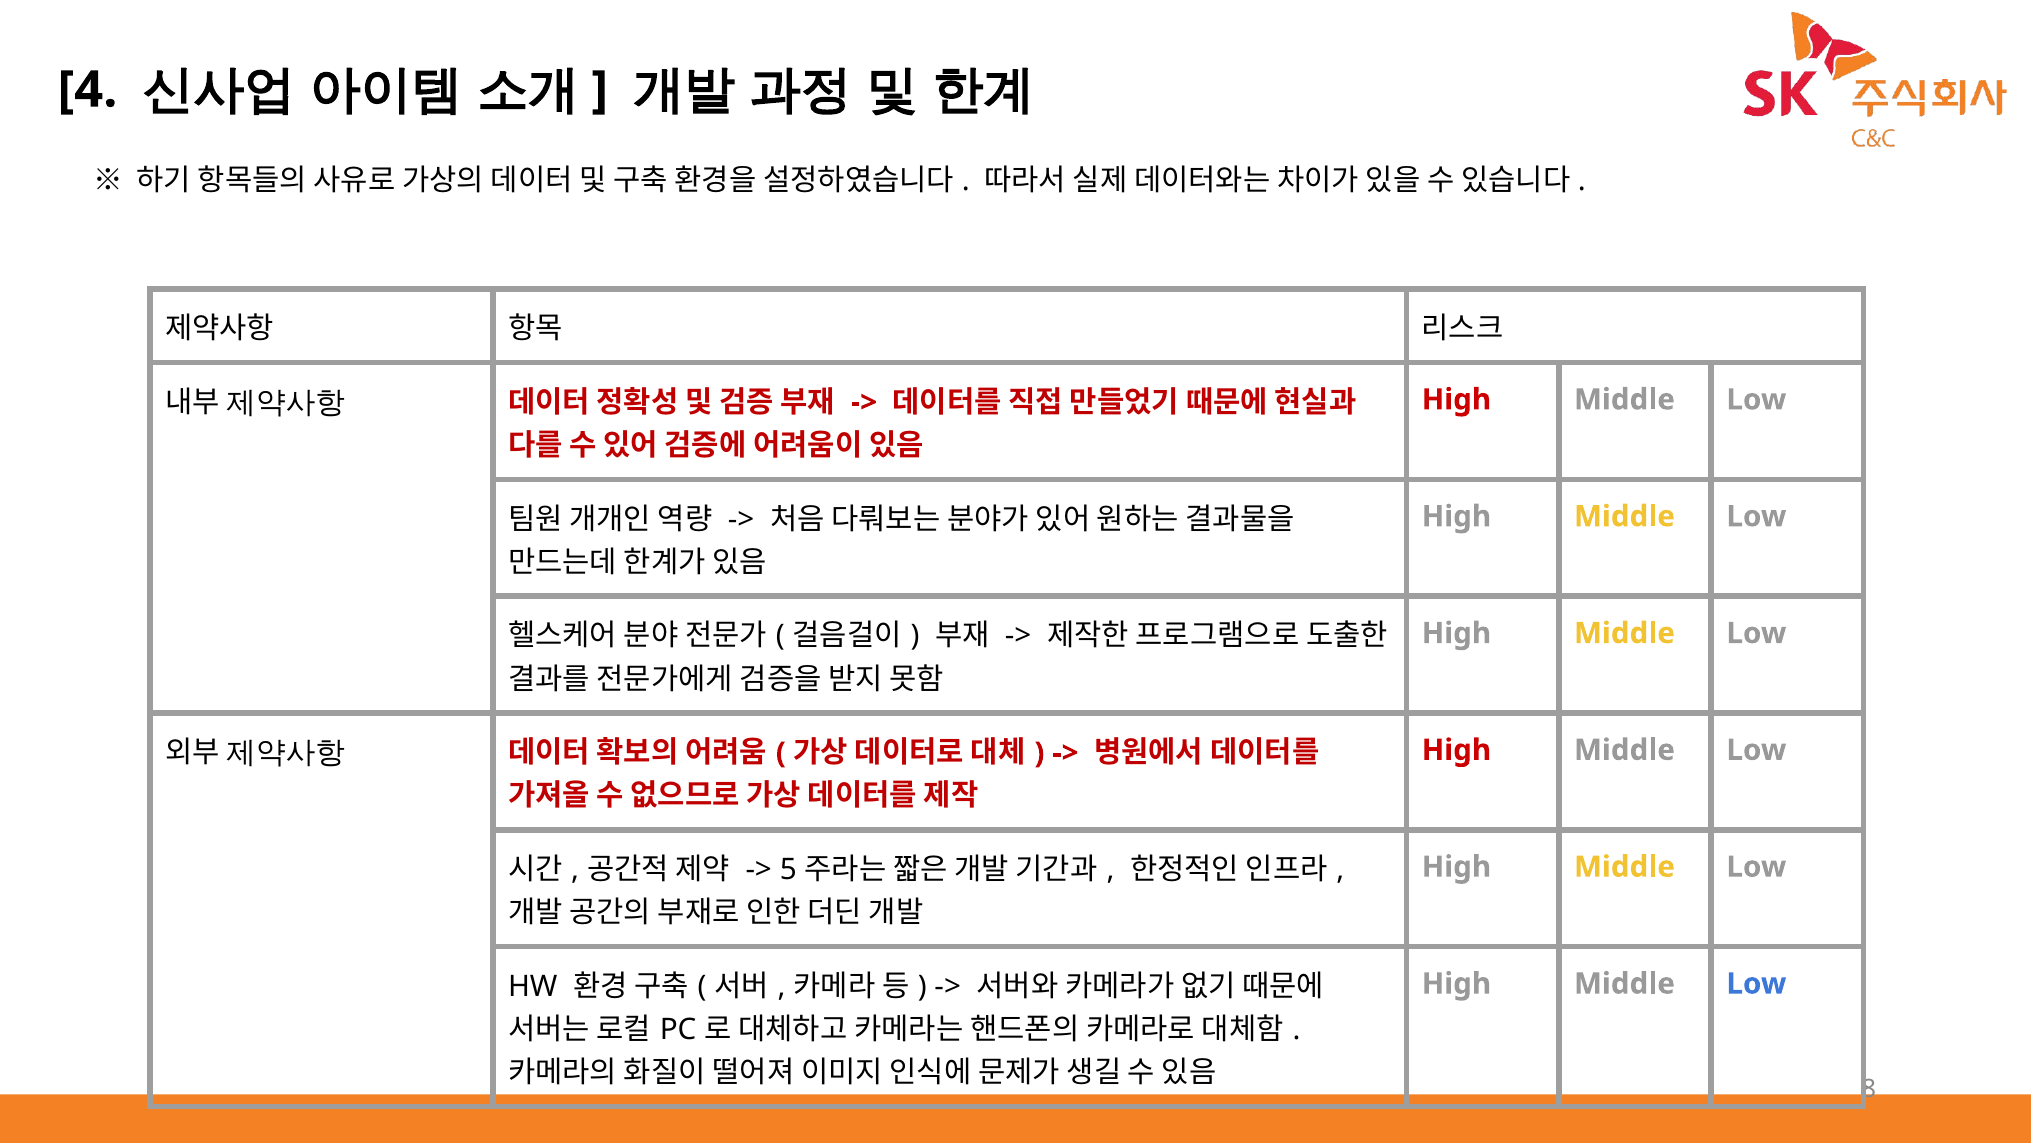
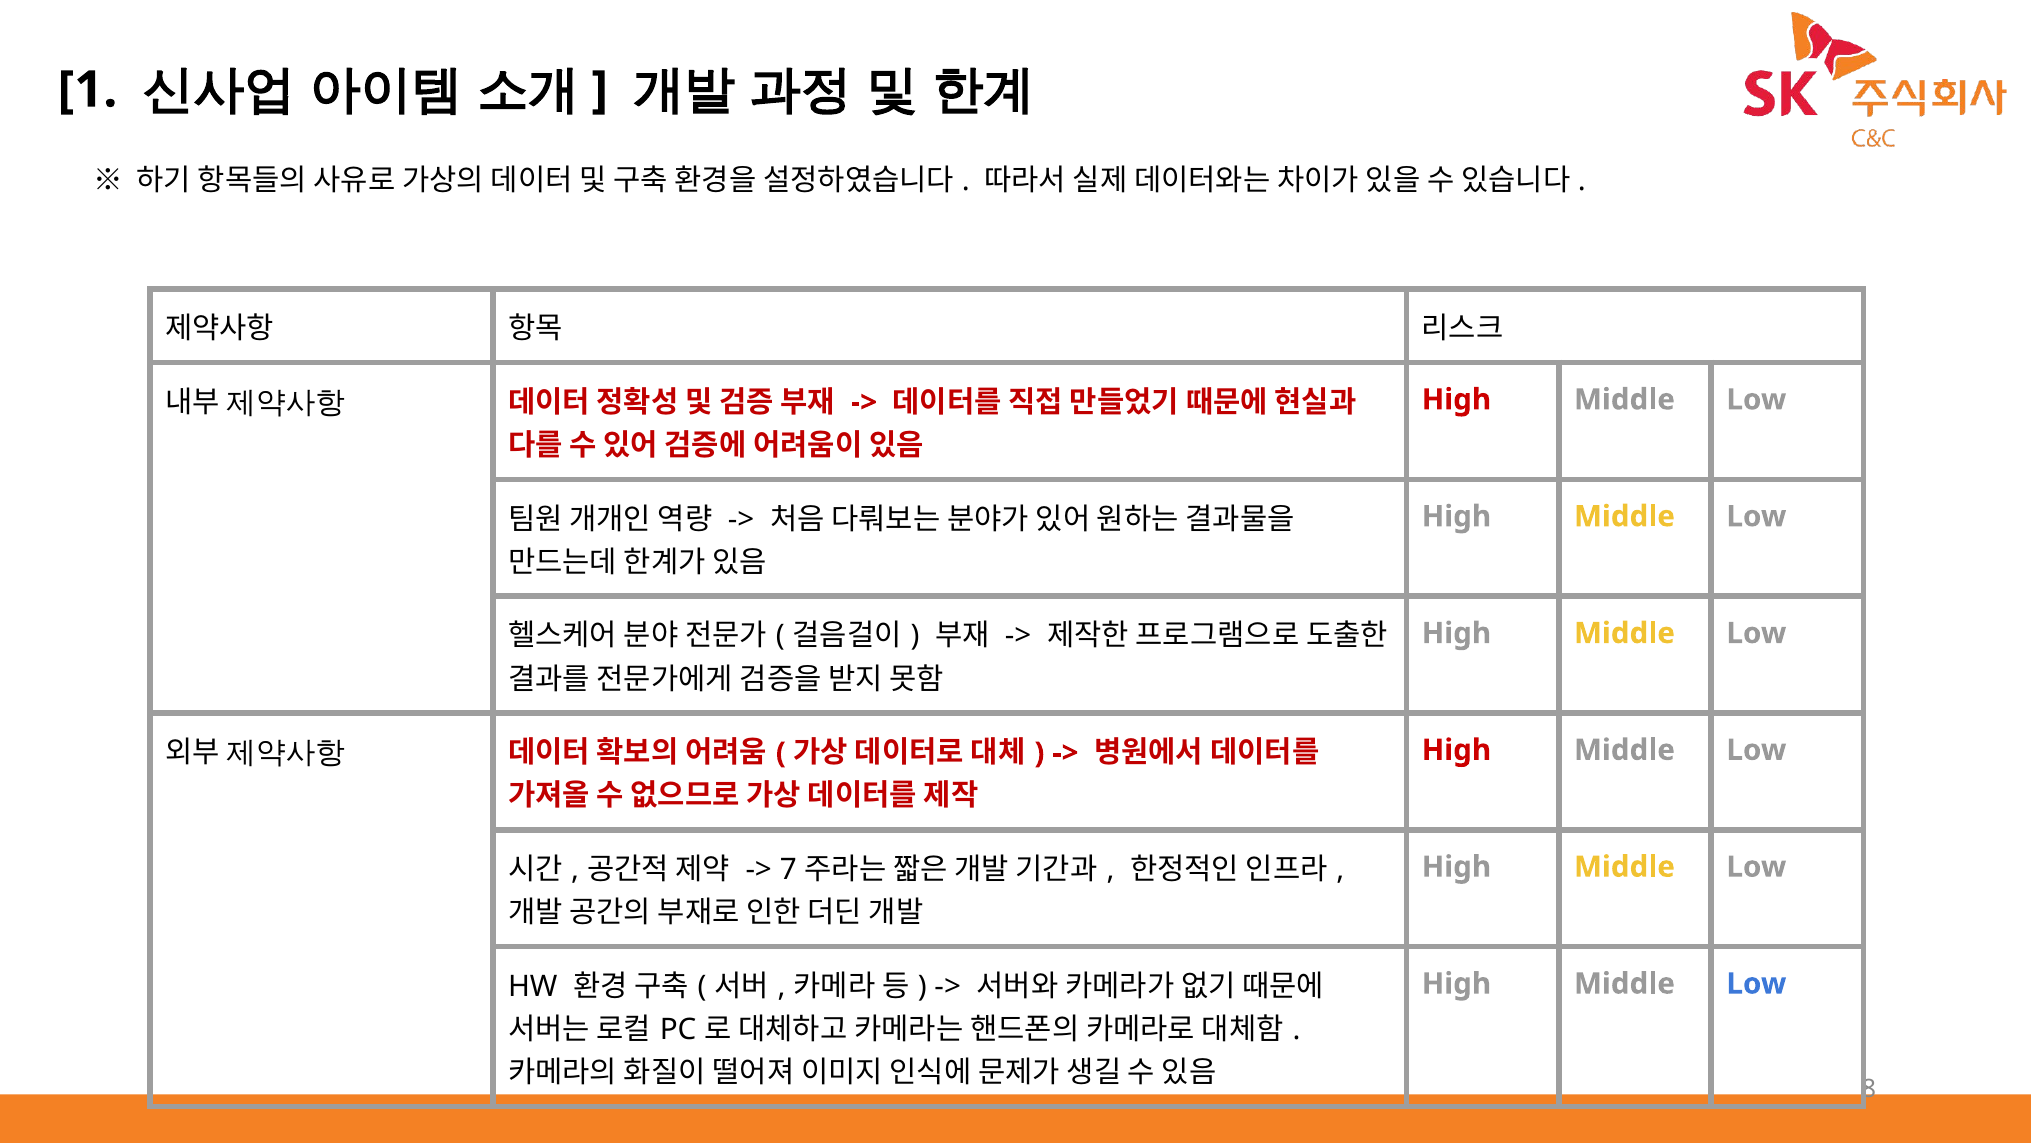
4: 4 -> 1 (87, 90)
5: 5 -> 7 (788, 869)
